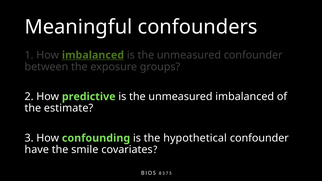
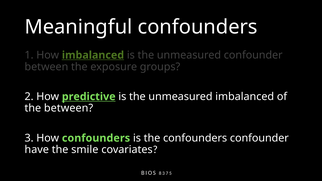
predictive underline: none -> present (89, 97)
the estimate: estimate -> between (69, 108)
How confounding: confounding -> confounders (96, 138)
the hypothetical: hypothetical -> confounders (195, 138)
